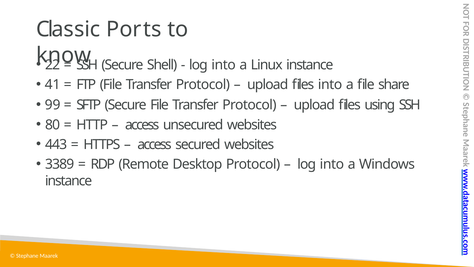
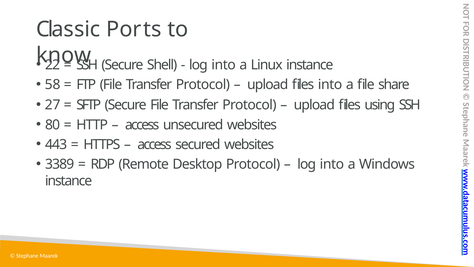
41: 41 -> 58 (53, 85)
99: 99 -> 27 (53, 105)
